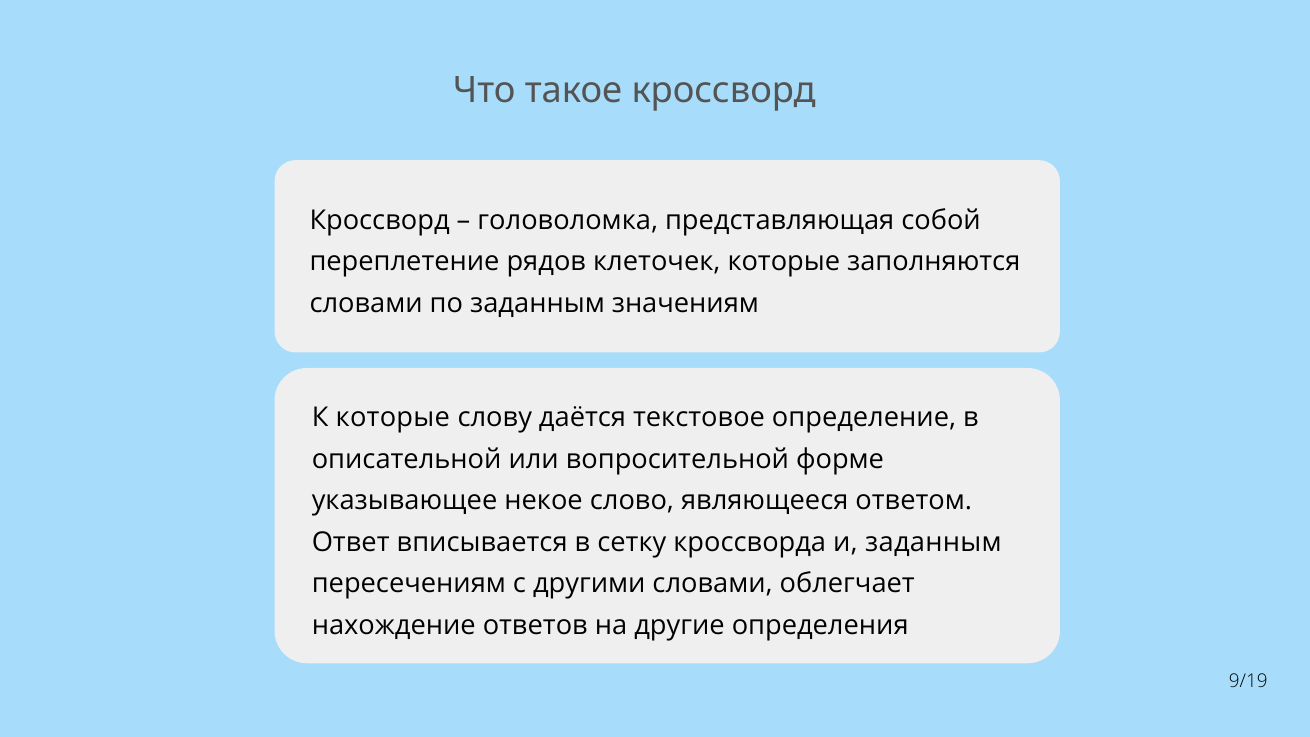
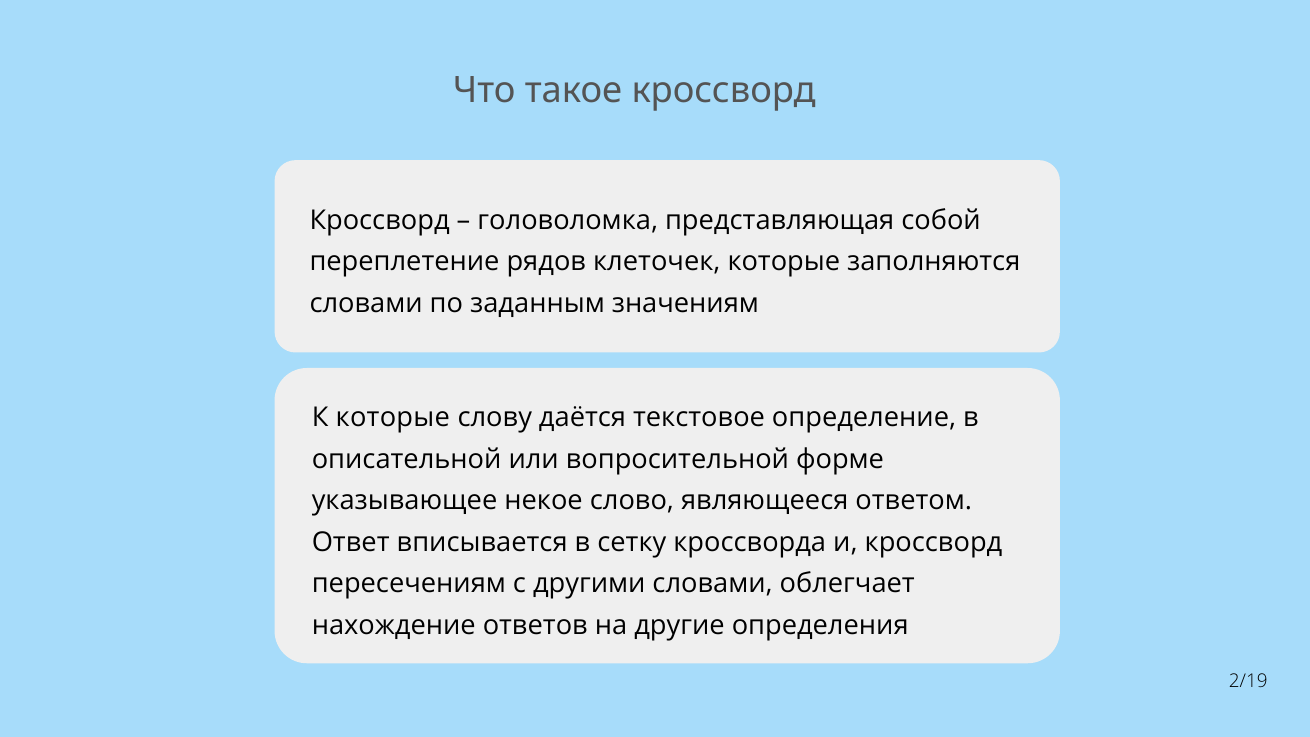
и заданным: заданным -> кроссворд (934, 542)
9/19: 9/19 -> 2/19 (1248, 681)
